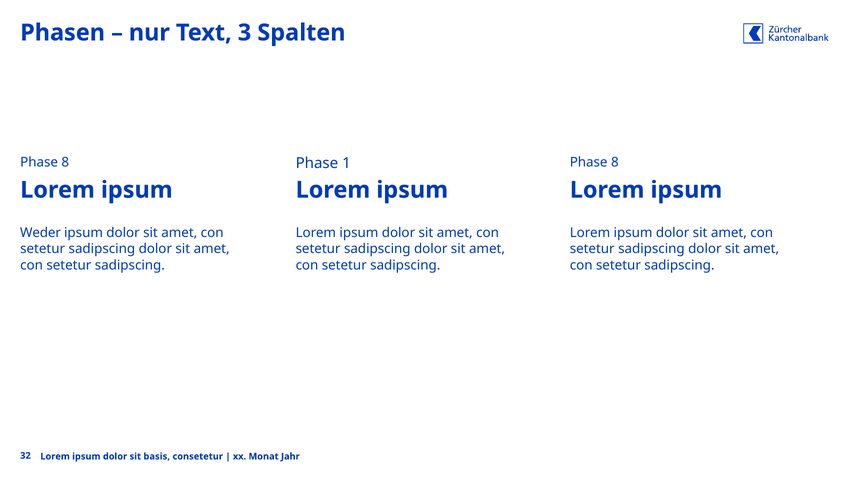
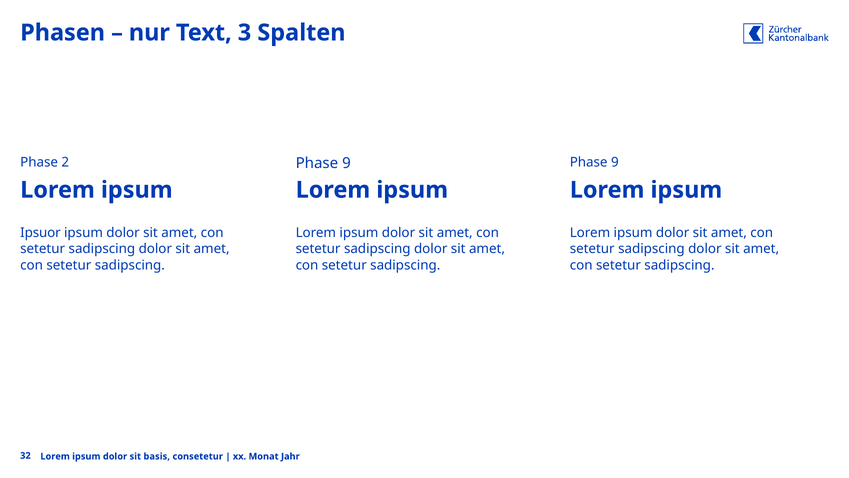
8: 8 -> 2 (65, 162)
1: 1 -> 9 (347, 163)
8: 8 -> 9 (615, 162)
Weder: Weder -> Ipsuor (40, 233)
